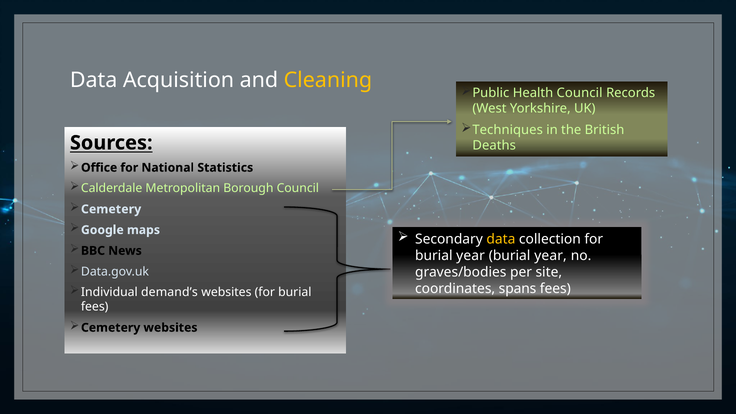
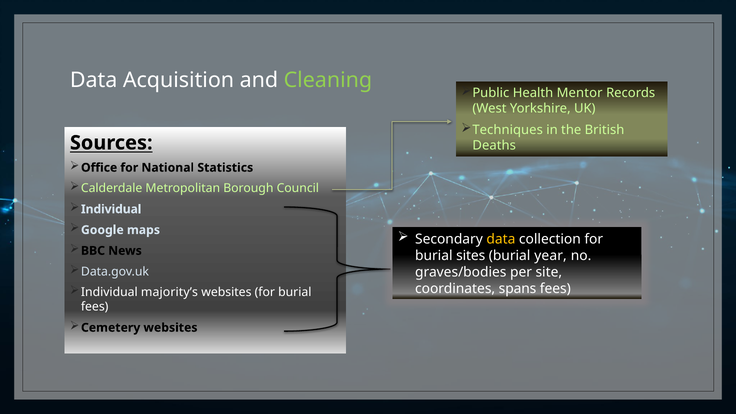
Cleaning colour: yellow -> light green (328, 80)
Health Council: Council -> Mentor (580, 93)
Cemetery: Cemetery -> Individual (111, 209)
year: year -> sites (471, 256)
demand’s: demand’s -> majority’s (169, 292)
